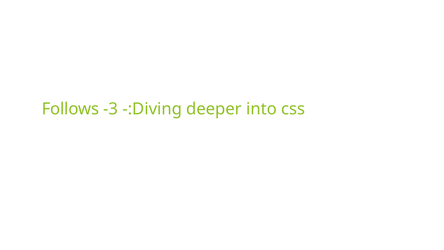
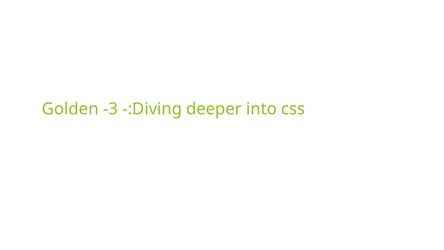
Follows: Follows -> Golden (70, 109)
